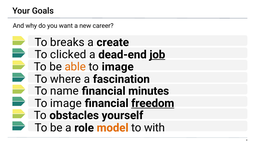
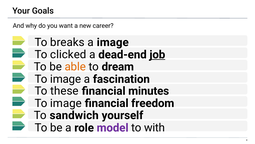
a create: create -> image (113, 42)
image: image -> dream (118, 66)
where: where -> image (66, 79)
name: name -> these (64, 91)
freedom underline: present -> none (153, 103)
obstacles: obstacles -> sandwich (74, 115)
model colour: orange -> purple (113, 127)
